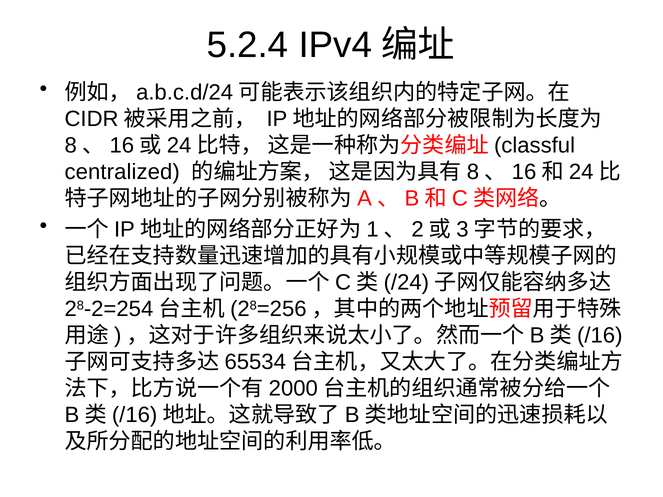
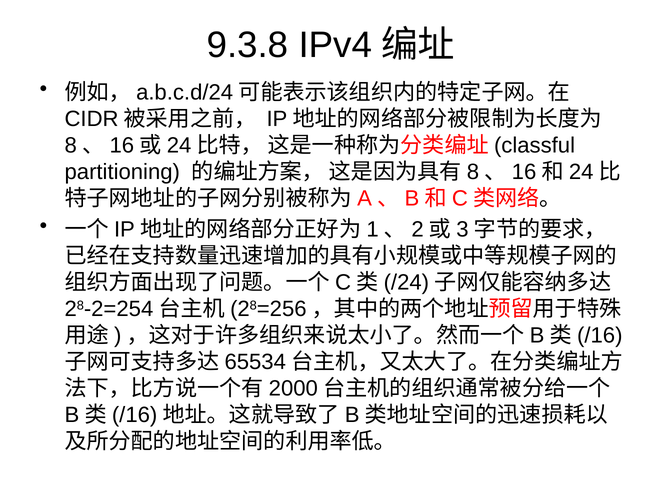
5.2.4: 5.2.4 -> 9.3.8 (248, 45)
centralized: centralized -> partitioning (122, 172)
